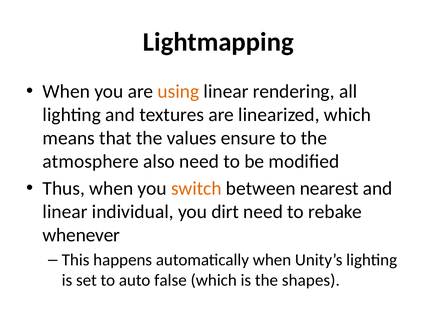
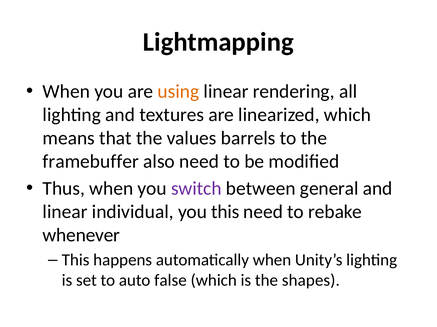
ensure: ensure -> barrels (248, 138)
atmosphere: atmosphere -> framebuffer (91, 162)
switch colour: orange -> purple (196, 189)
nearest: nearest -> general (329, 189)
you dirt: dirt -> this (225, 212)
